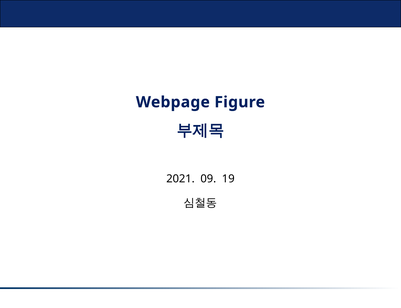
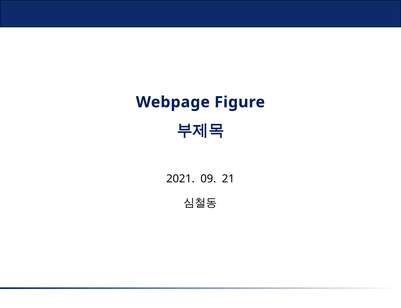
19: 19 -> 21 (228, 179)
